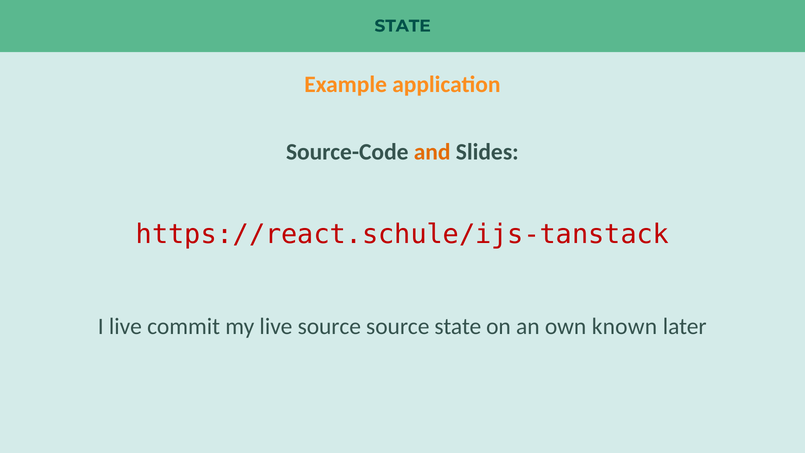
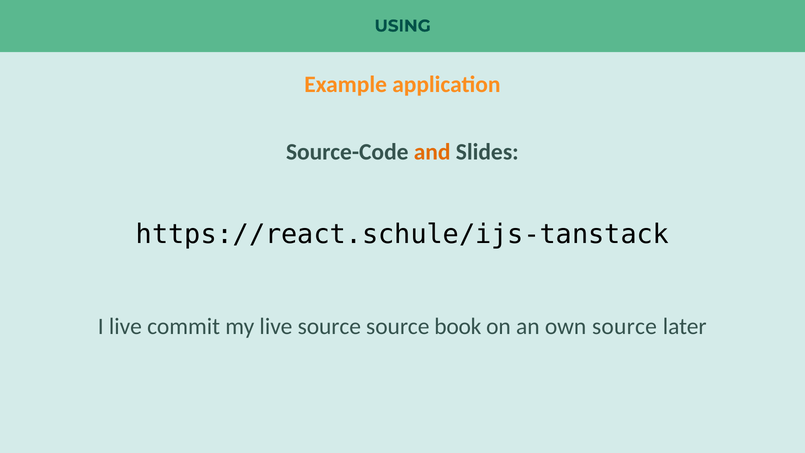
STATE: STATE -> USING (403, 26)
https://react.schule/ijs-tanstack colour: red -> black (402, 234)
source state: state -> book (458, 326)
own known: known -> source (624, 326)
